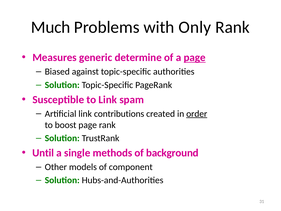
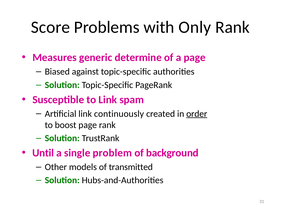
Much: Much -> Score (50, 27)
page underline: present -> none (195, 58)
contributions: contributions -> continuously (119, 114)
methods: methods -> problem (112, 153)
component: component -> transmitted (131, 167)
